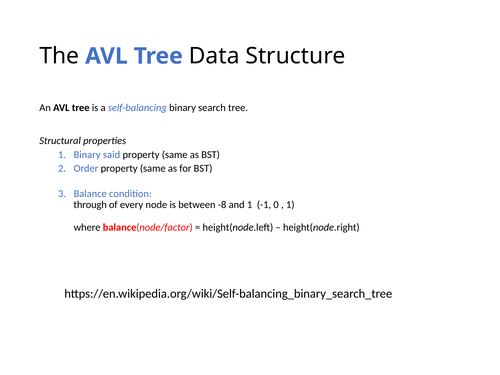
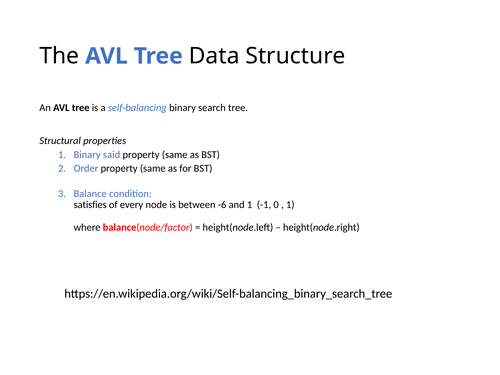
through: through -> satisfies (90, 205)
-8: -8 -> -6 (222, 205)
